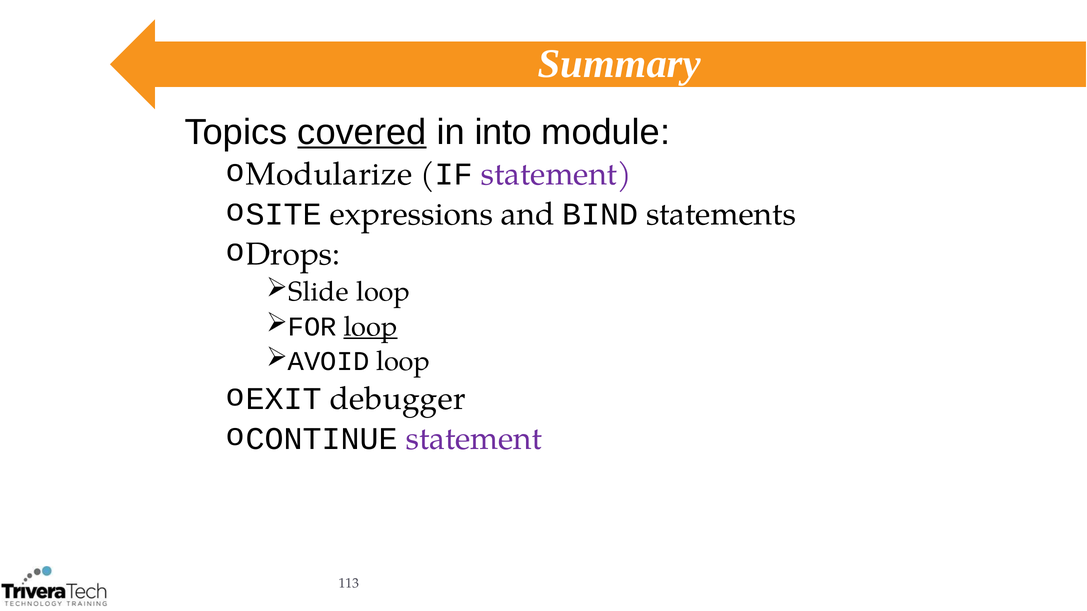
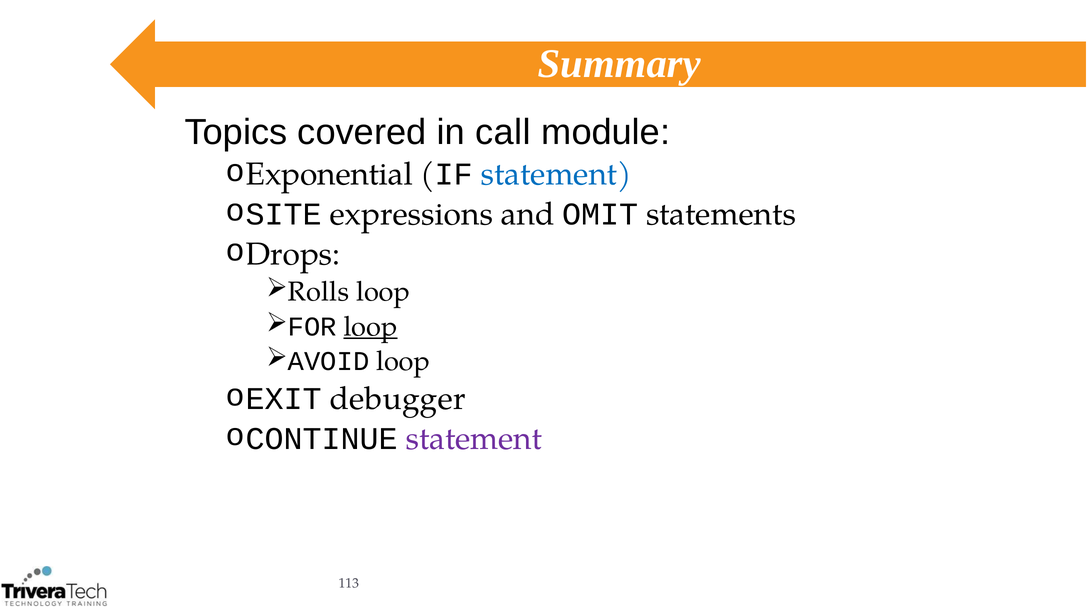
covered underline: present -> none (362, 132)
into: into -> call (503, 132)
Modularize: Modularize -> Exponential (329, 175)
statement colour: purple -> blue (556, 175)
BIND: BIND -> OMIT (600, 214)
Slide: Slide -> Rolls (319, 292)
